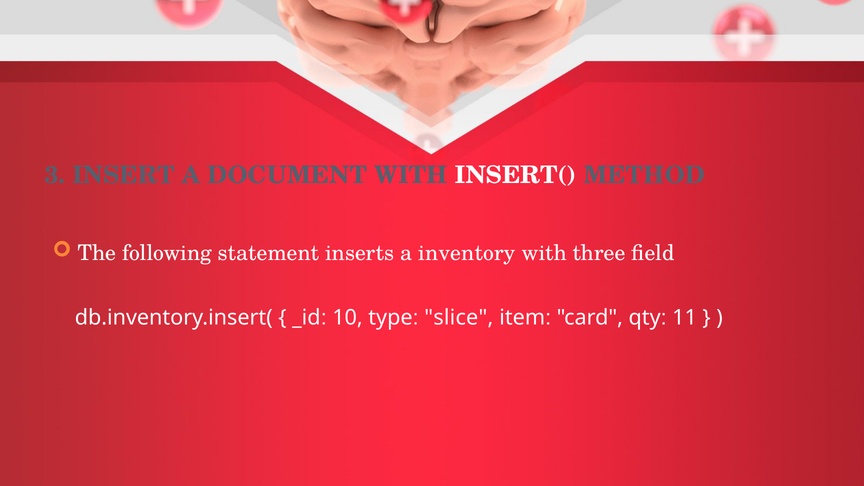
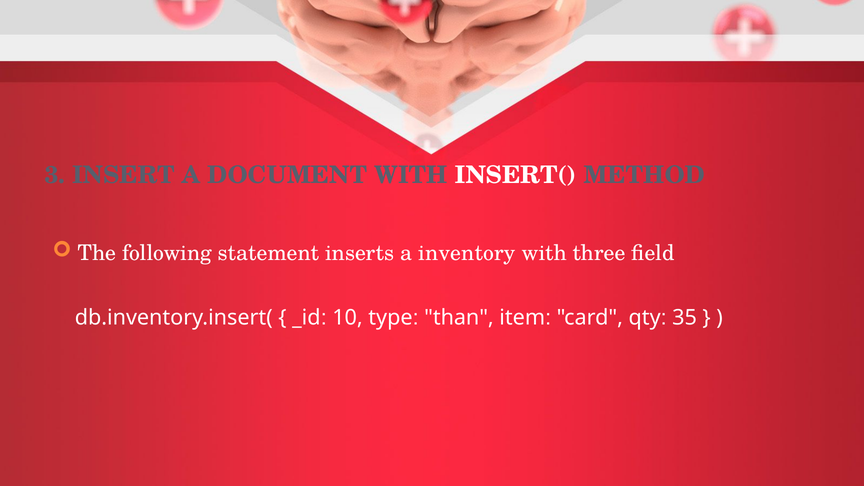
slice: slice -> than (459, 318)
11: 11 -> 35 (685, 318)
